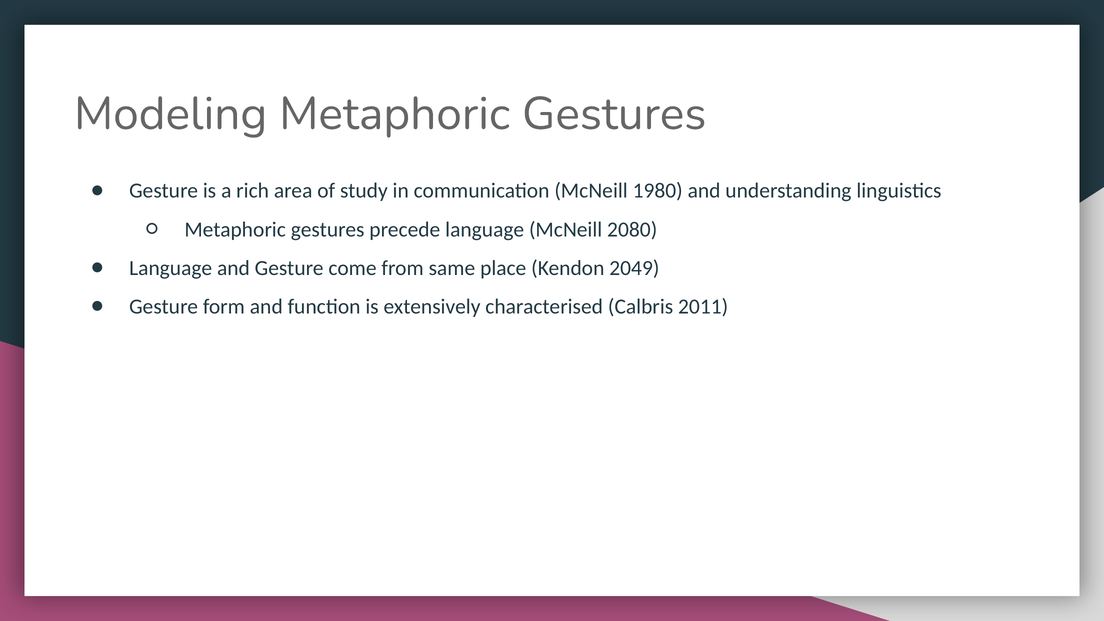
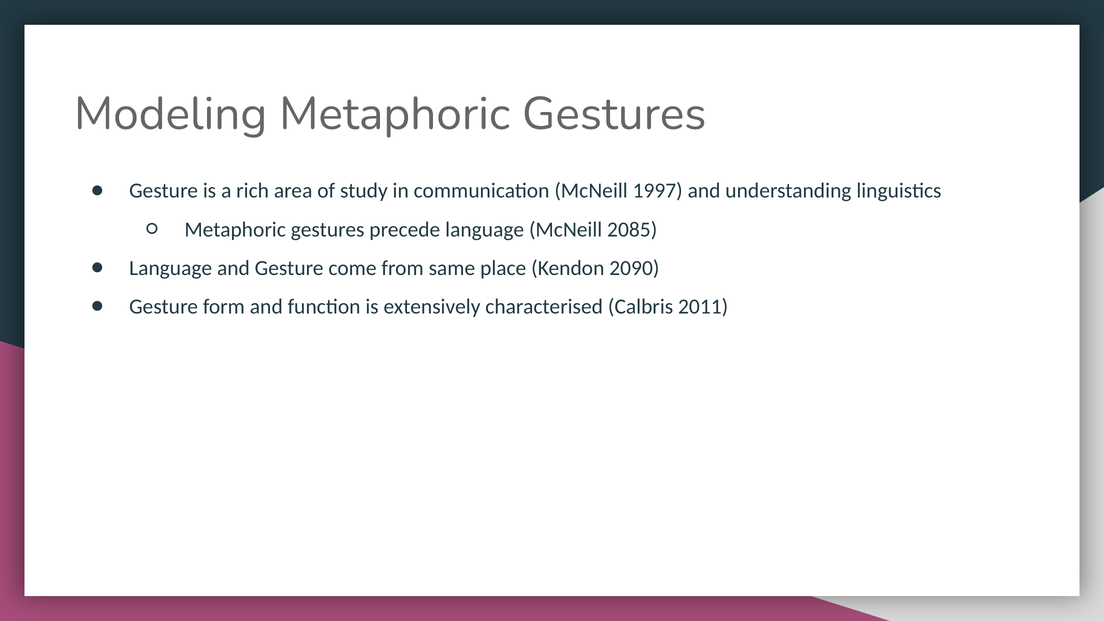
1980: 1980 -> 1997 (658, 191)
2080: 2080 -> 2085 (632, 229)
2049: 2049 -> 2090 (634, 268)
